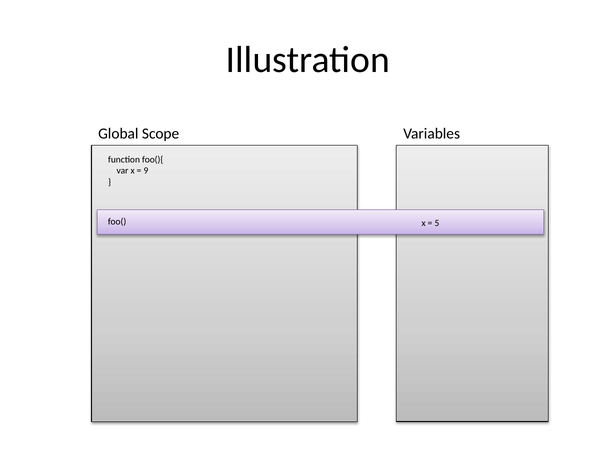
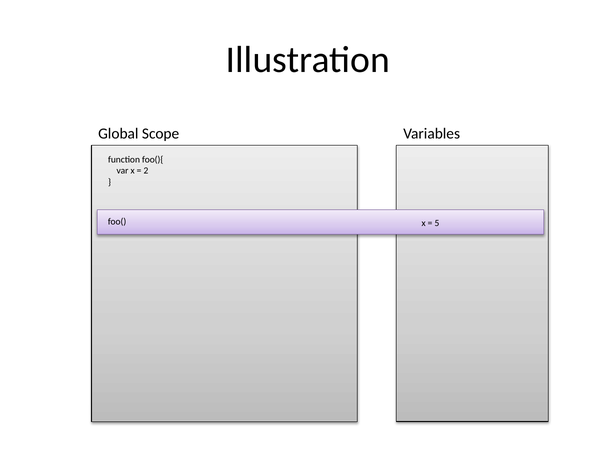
9: 9 -> 2 (146, 171)
